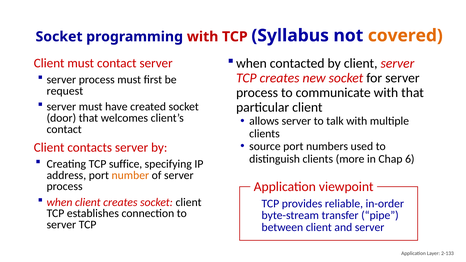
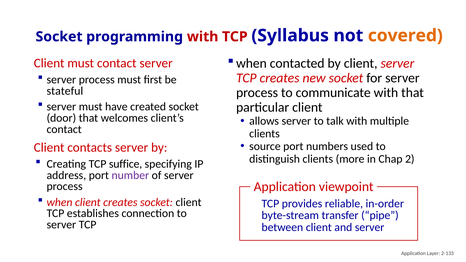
request: request -> stateful (65, 91)
6: 6 -> 2 (410, 159)
number colour: orange -> purple (130, 175)
